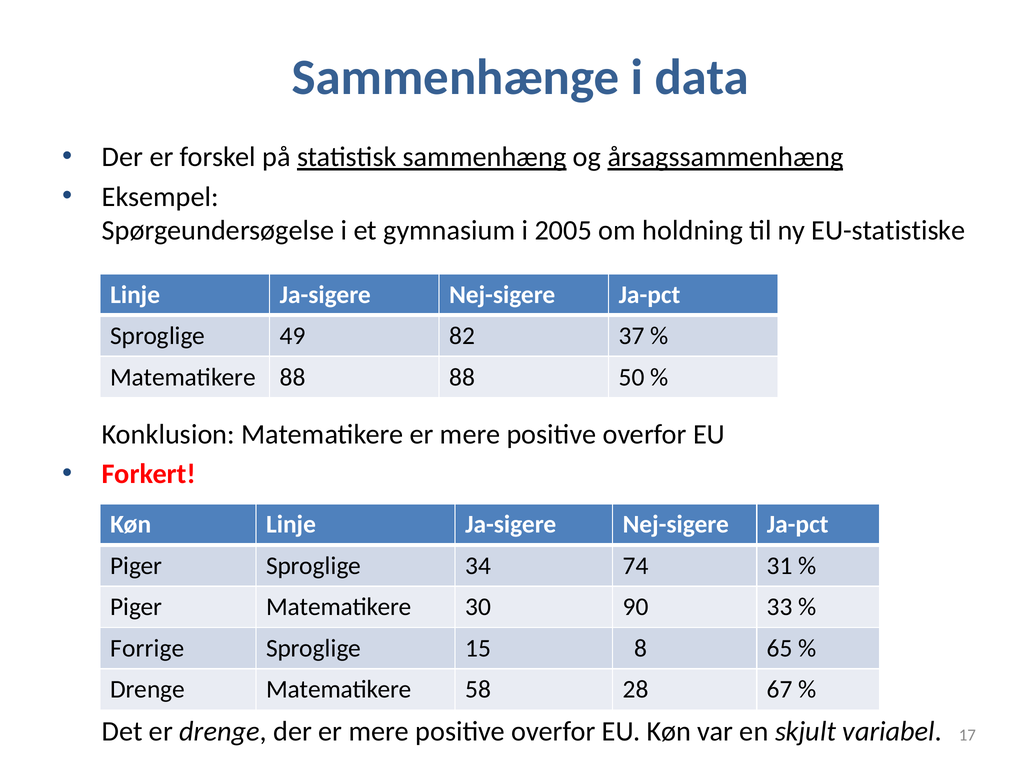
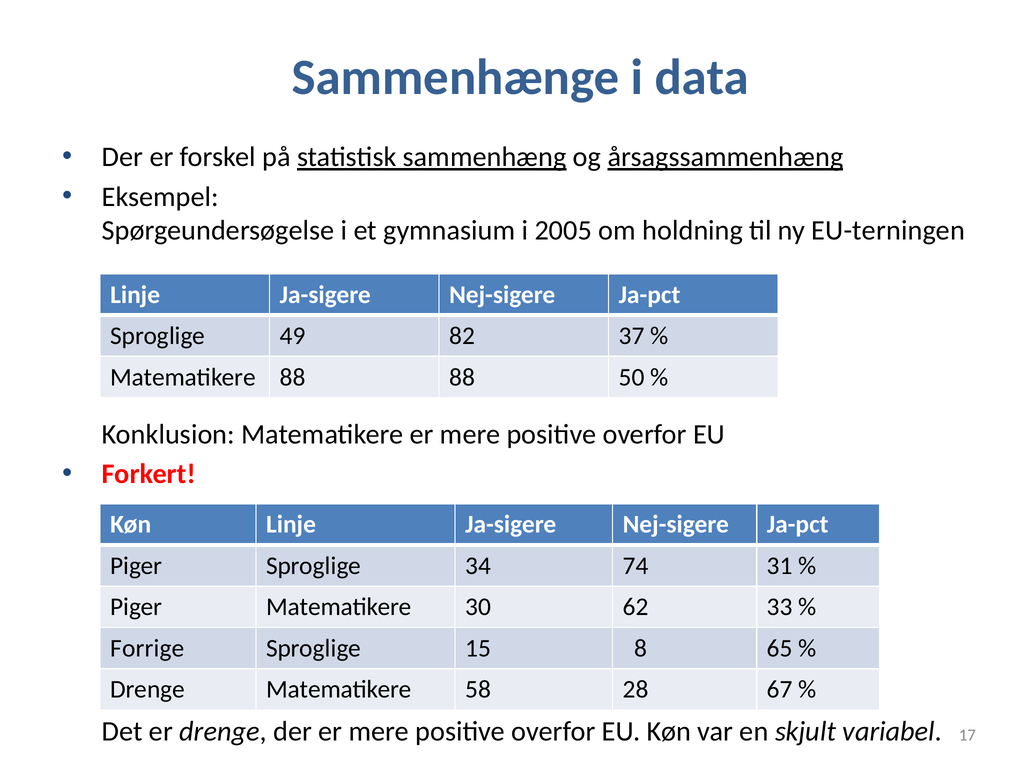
EU-statistiske: EU-statistiske -> EU-terningen (888, 231)
90: 90 -> 62 (636, 607)
